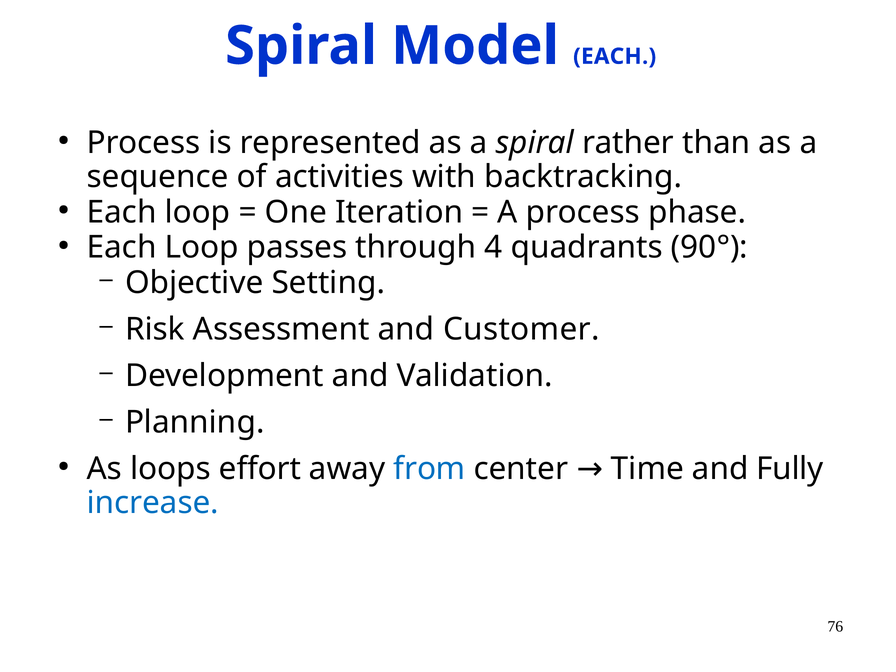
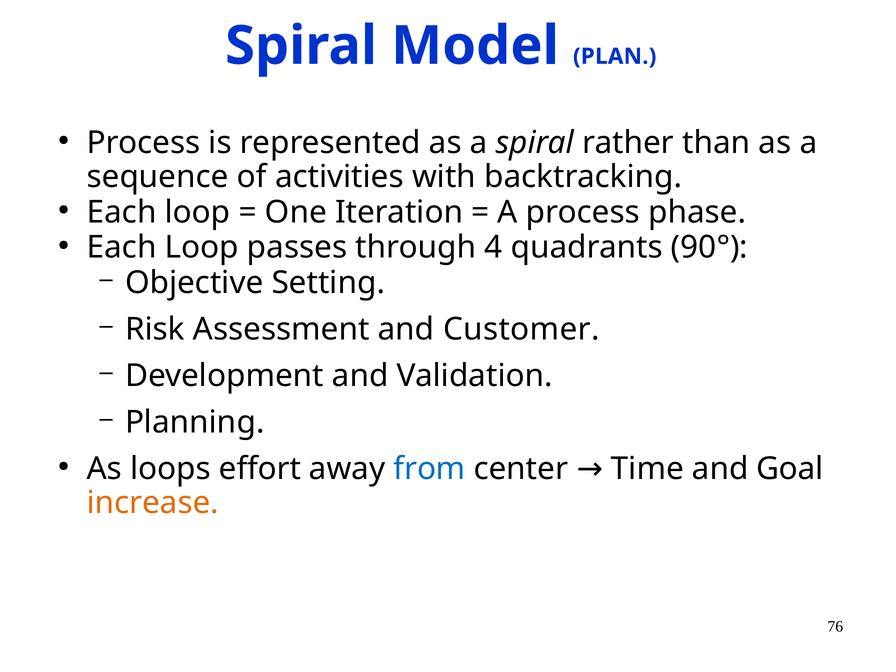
Model EACH: EACH -> PLAN (615, 56)
Fully: Fully -> Goal (790, 469)
increase colour: blue -> orange (153, 503)
